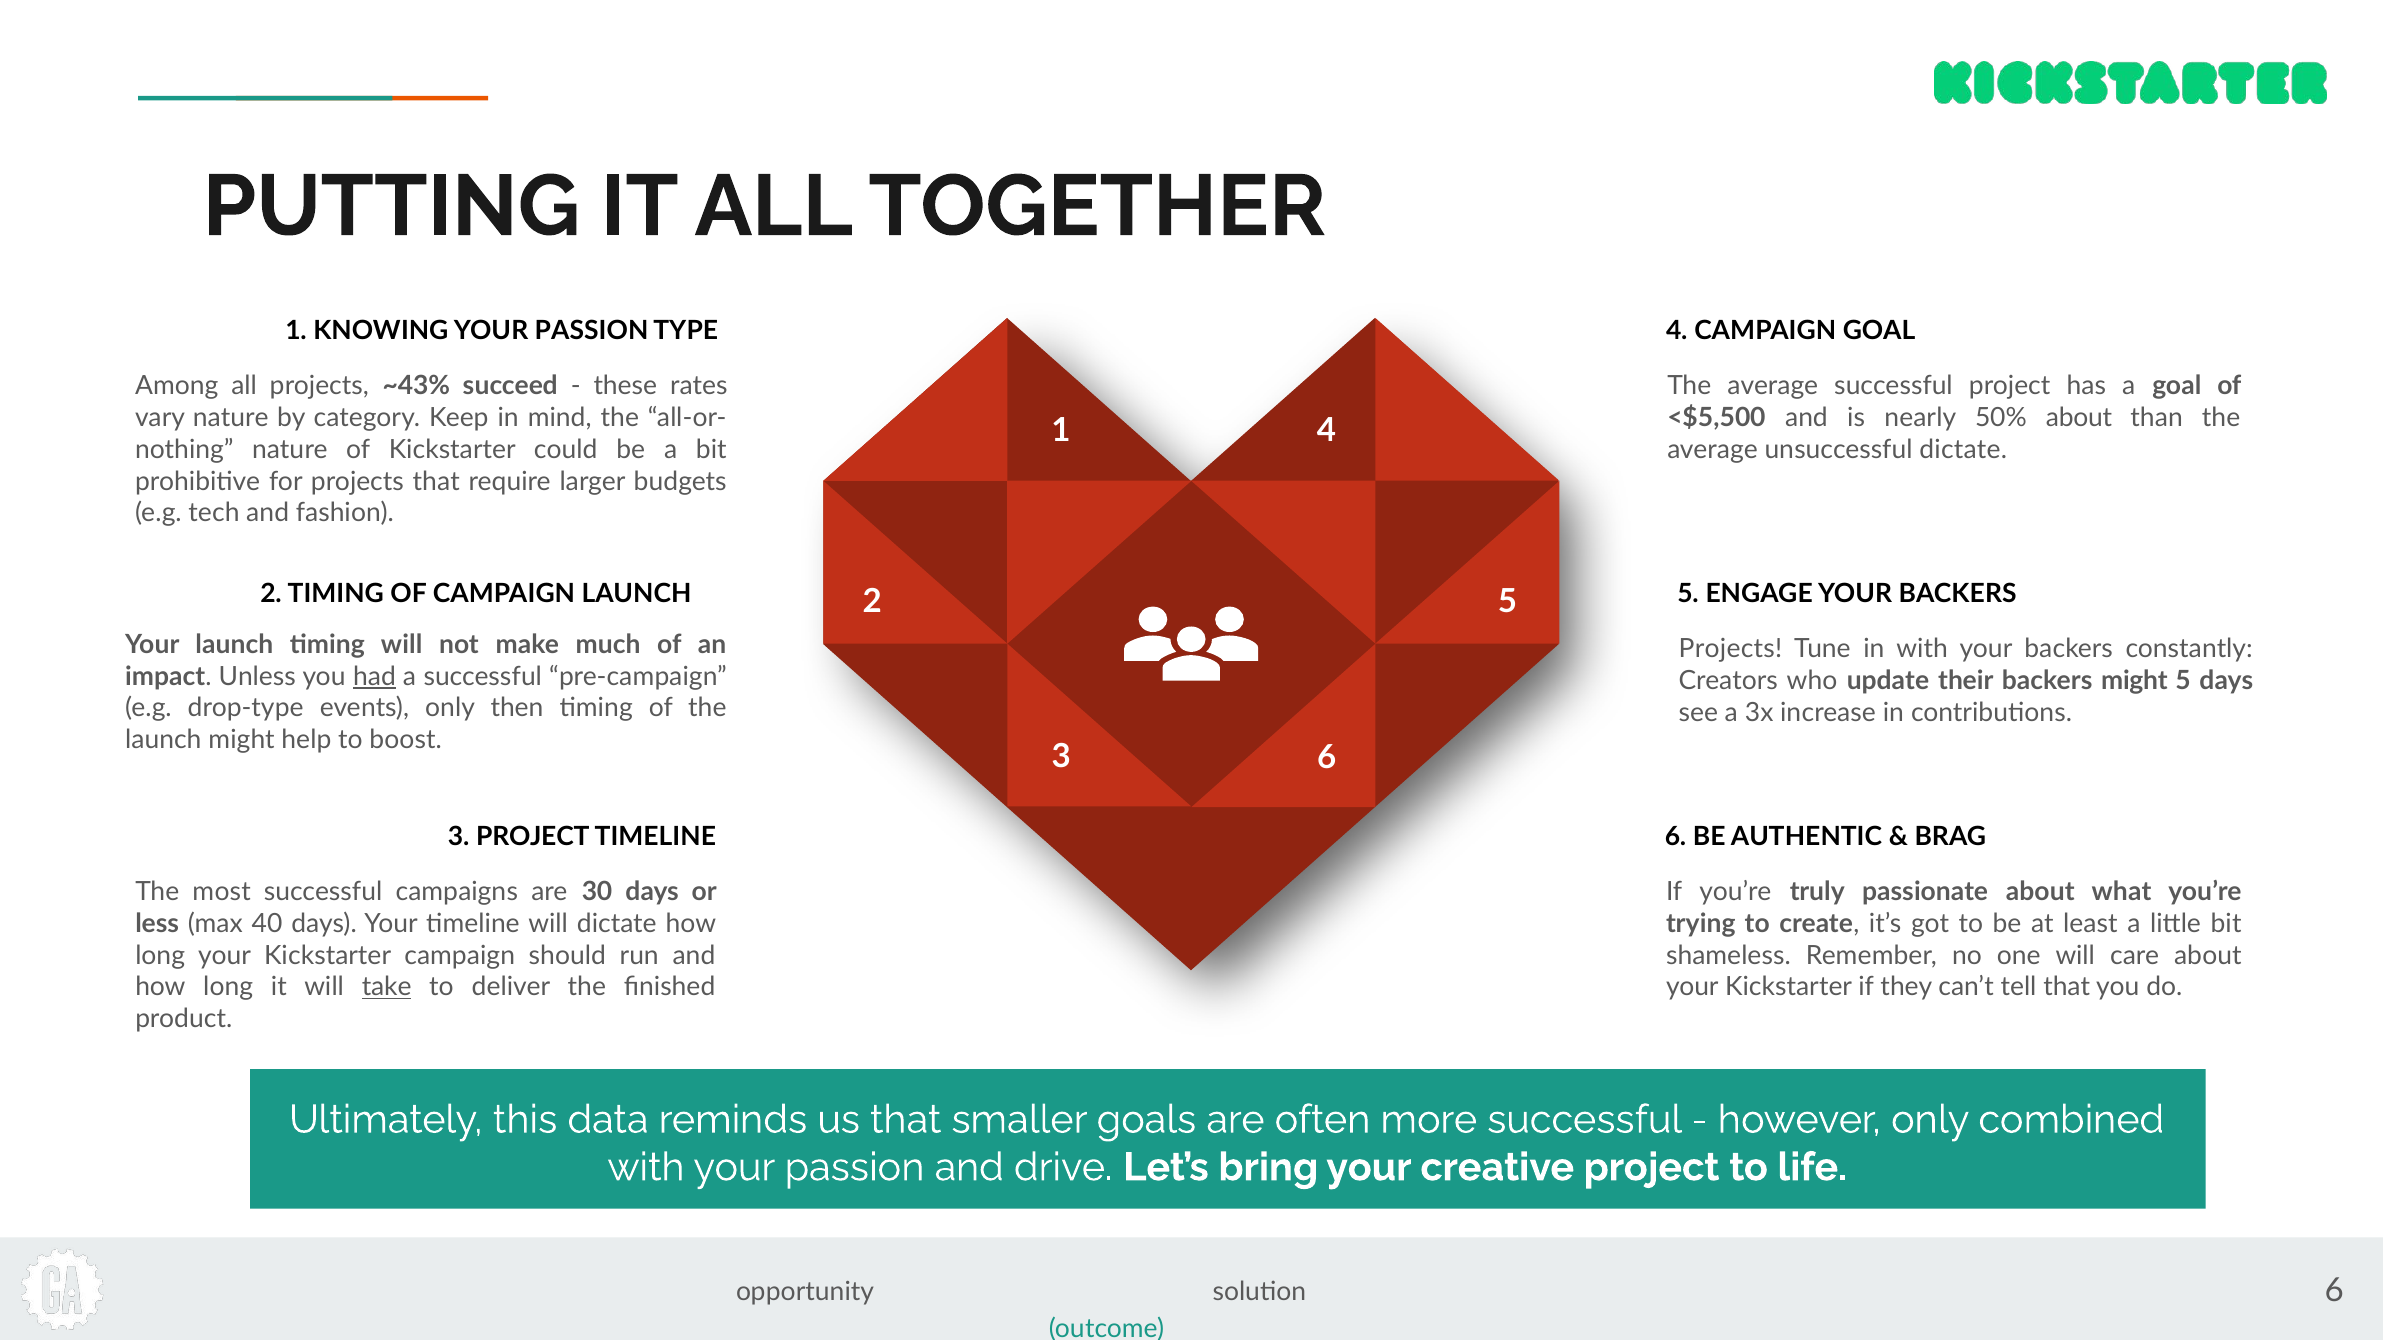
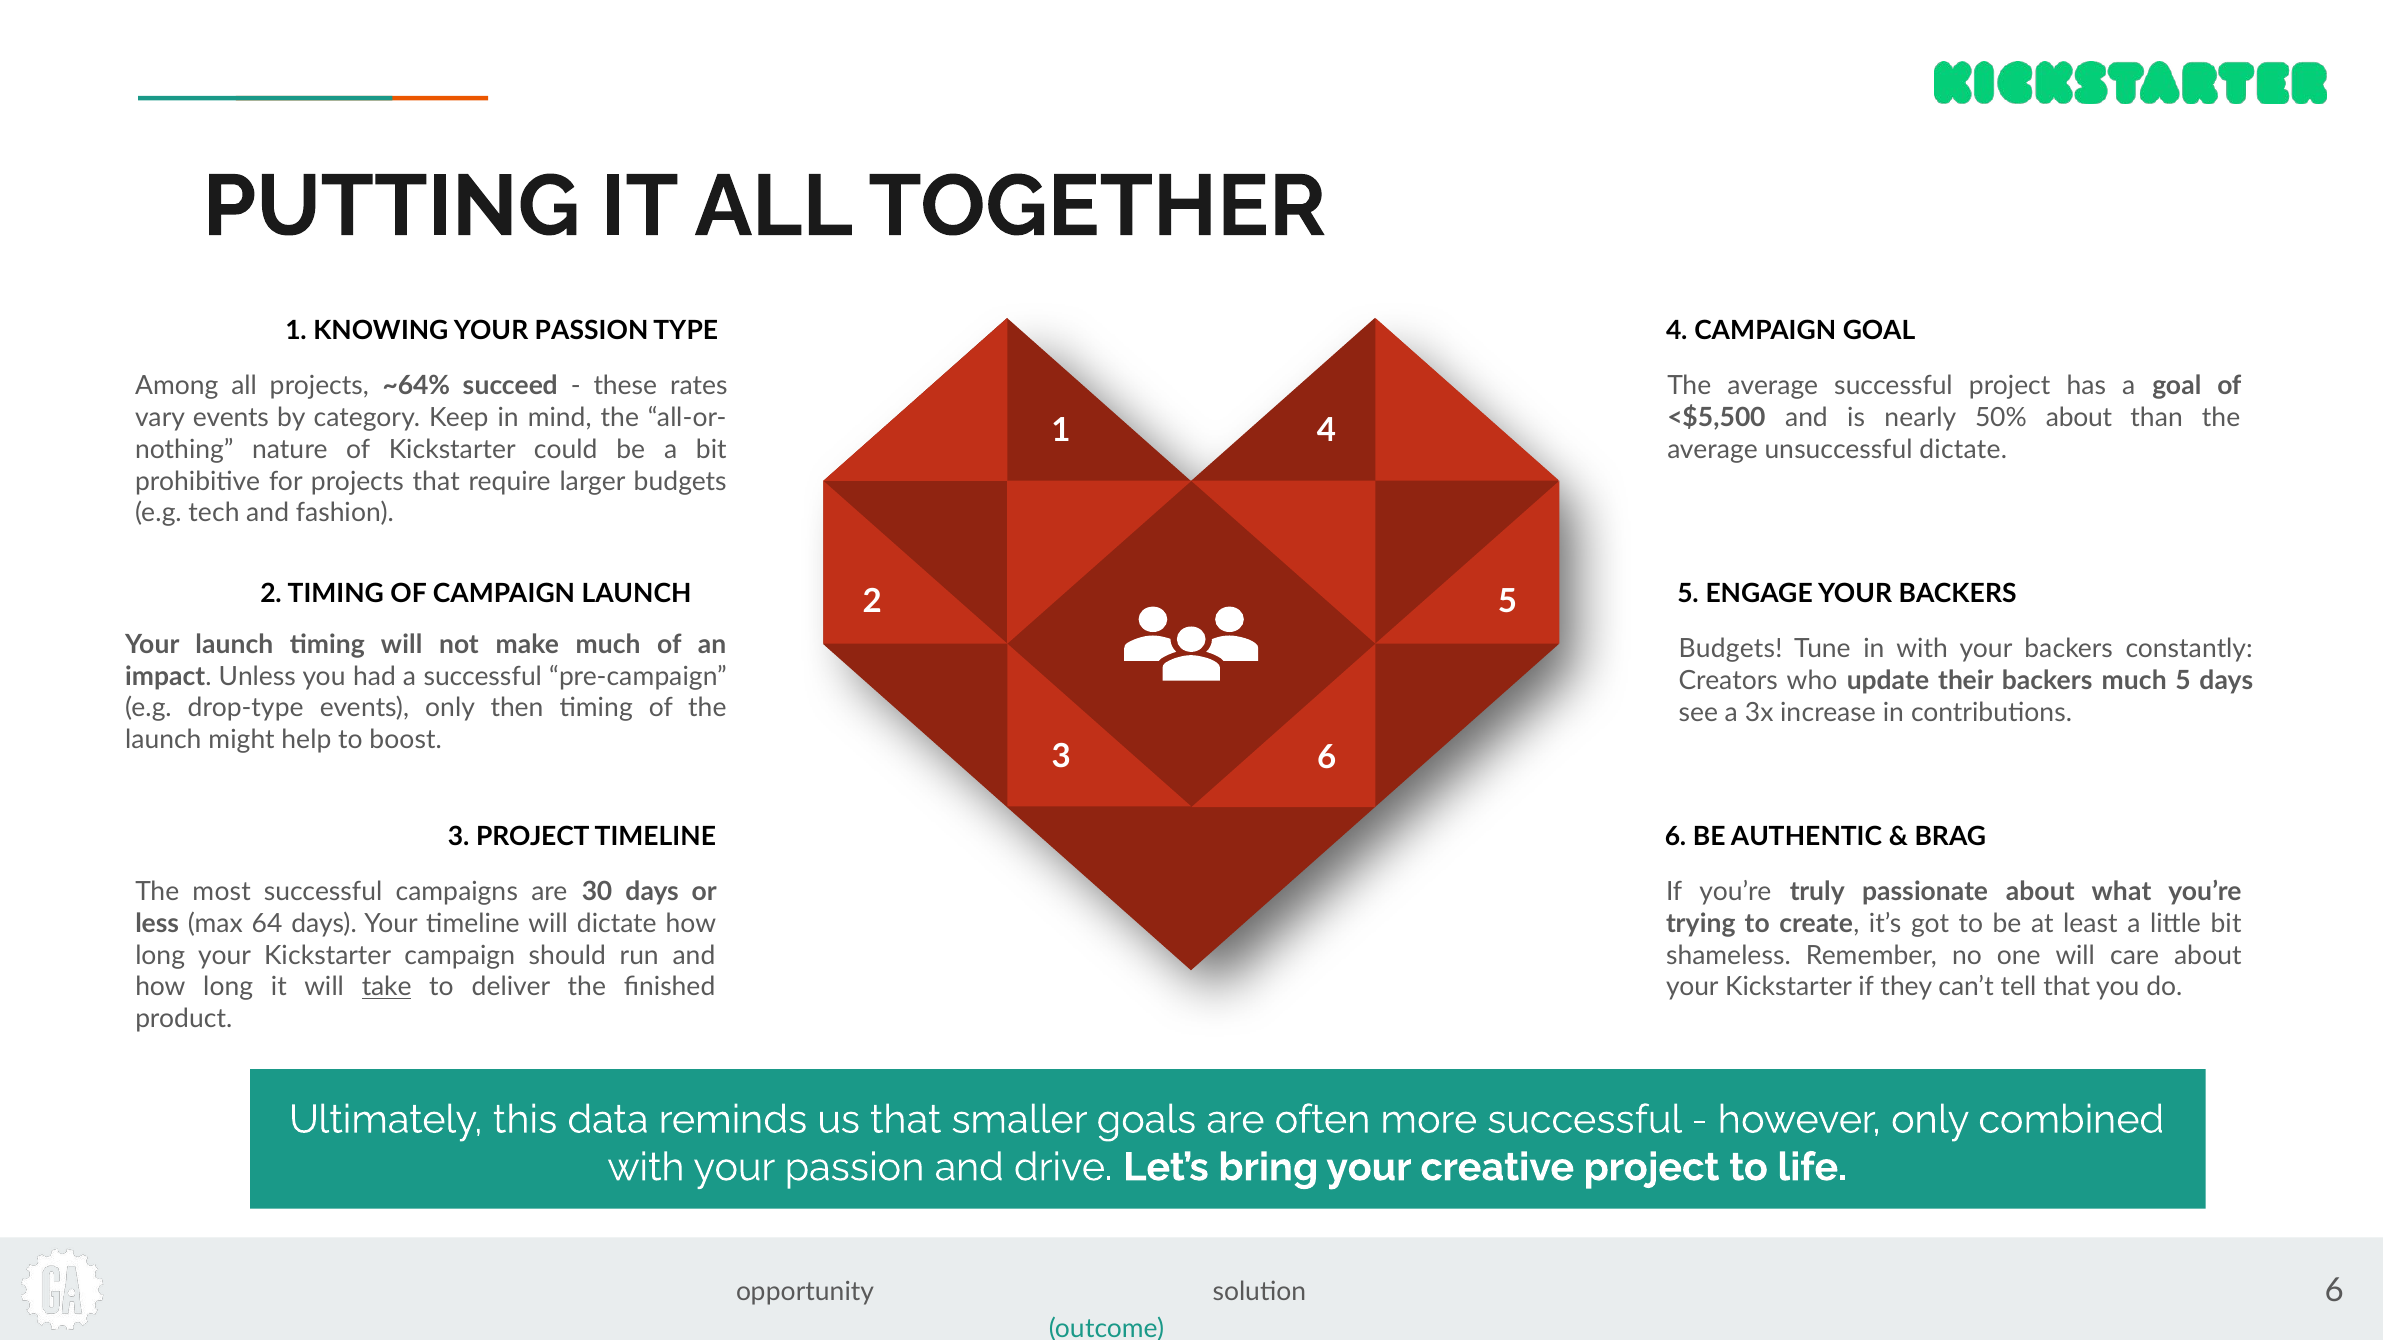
~43%: ~43% -> ~64% (416, 386)
vary nature: nature -> events (231, 418)
Projects: Projects -> Budgets (1731, 649)
had underline: present -> none (374, 677)
backers might: might -> much (2134, 681)
40: 40 -> 64 (267, 924)
